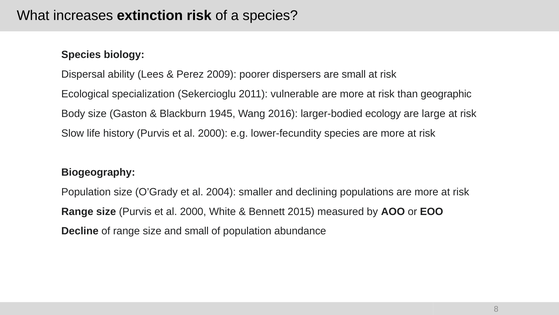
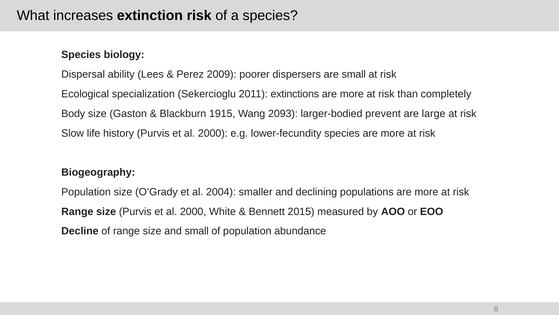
vulnerable: vulnerable -> extinctions (295, 94)
geographic: geographic -> completely (446, 94)
1945: 1945 -> 1915 (222, 113)
2016: 2016 -> 2093 (283, 113)
ecology: ecology -> prevent (383, 113)
